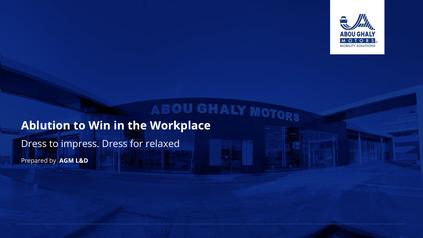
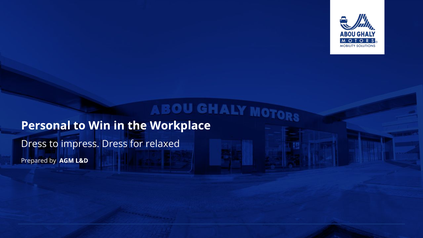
Ablution: Ablution -> Personal (46, 126)
